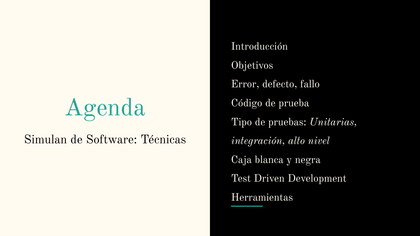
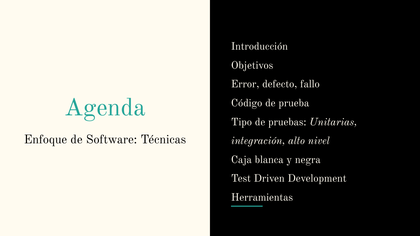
Simulan: Simulan -> Enfoque (46, 140)
